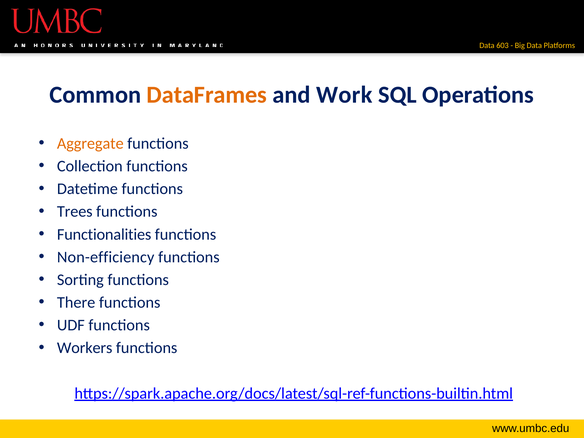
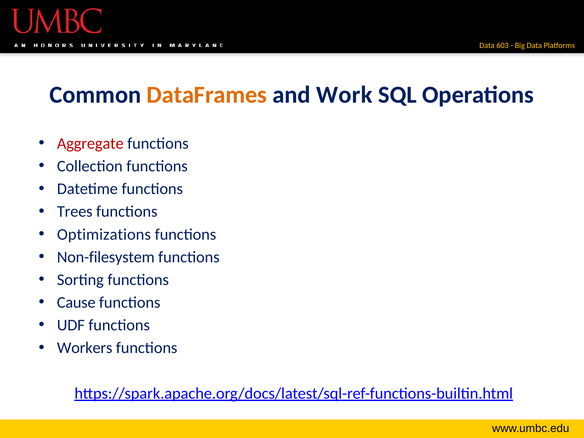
Aggregate colour: orange -> red (90, 143)
Functionalities: Functionalities -> Optimizations (104, 234)
Non-efficiency: Non-efficiency -> Non-filesystem (106, 257)
There: There -> Cause (76, 302)
